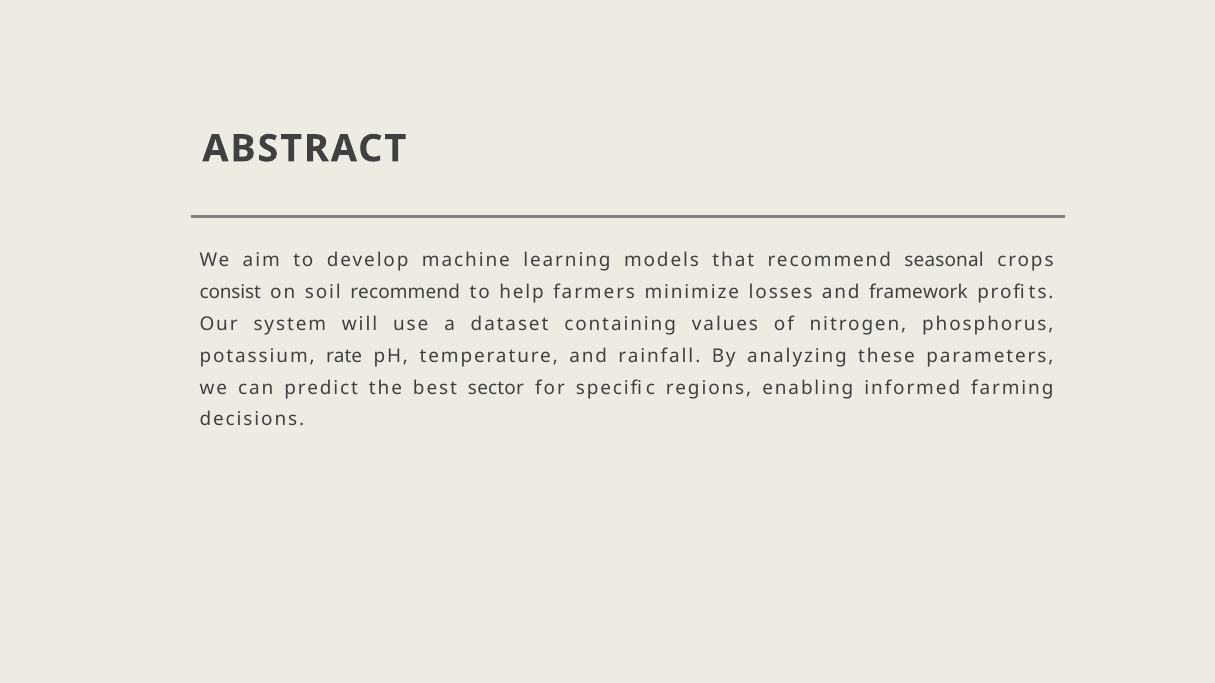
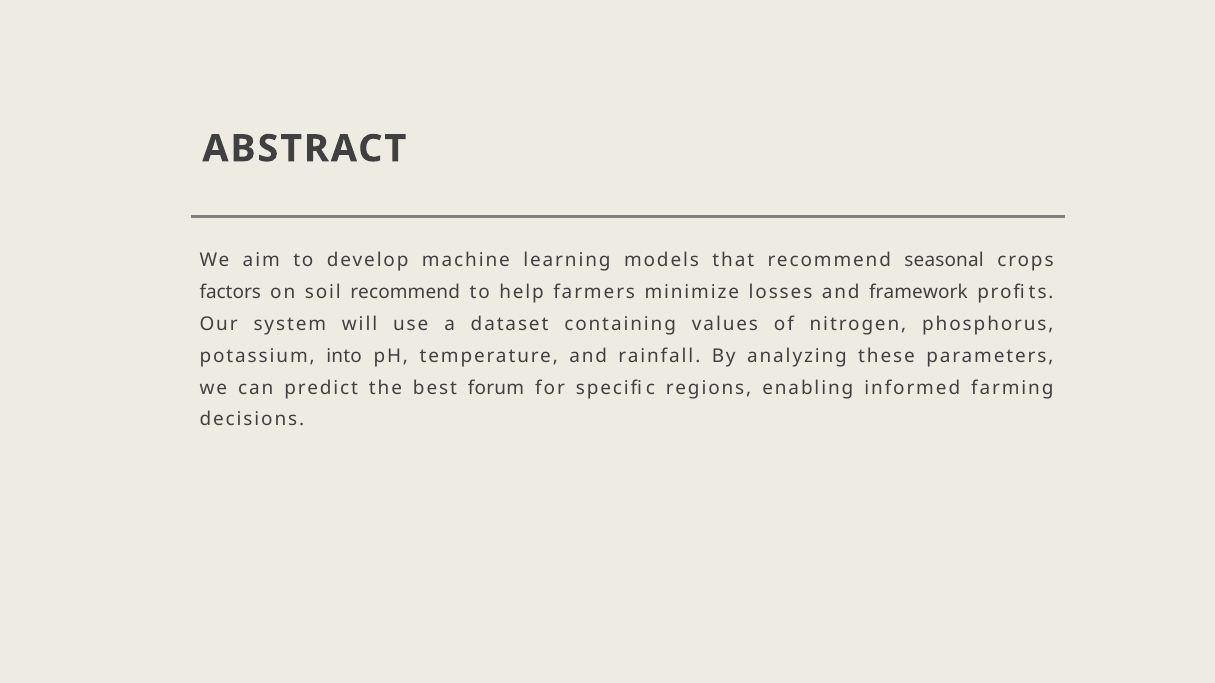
consist: consist -> factors (230, 292)
rate: rate -> into (344, 356)
sector: sector -> forum (496, 388)
